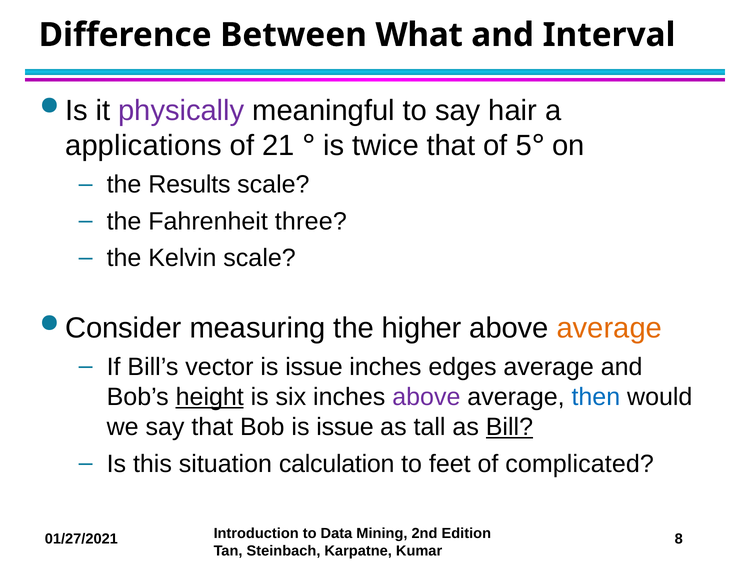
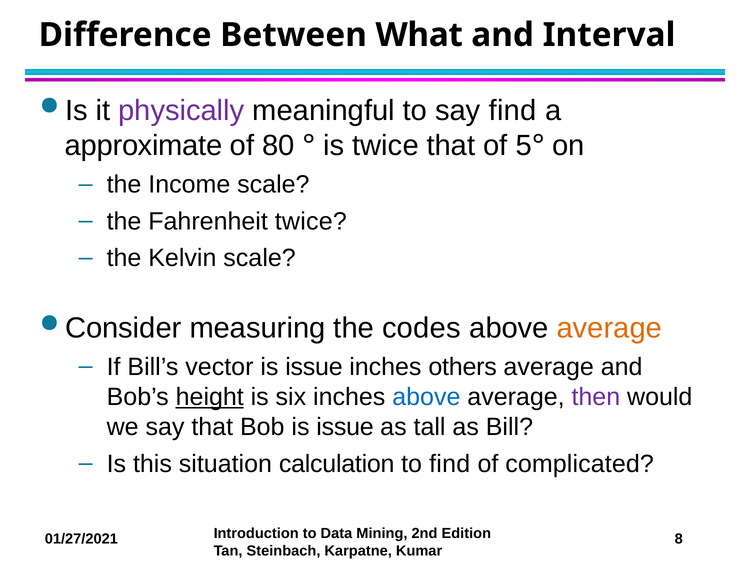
say hair: hair -> find (513, 111)
applications: applications -> approximate (144, 146)
21: 21 -> 80 (279, 146)
Results: Results -> Income (189, 185)
Fahrenheit three: three -> twice (311, 221)
higher: higher -> codes (422, 328)
edges: edges -> others (463, 367)
above colour: purple -> blue (426, 397)
then colour: blue -> purple (596, 397)
Bill underline: present -> none (509, 427)
to feet: feet -> find (450, 463)
